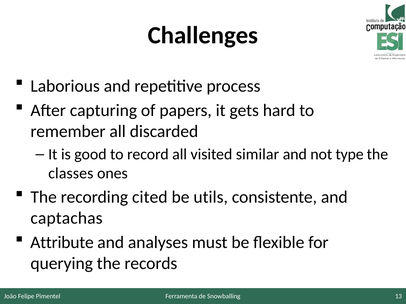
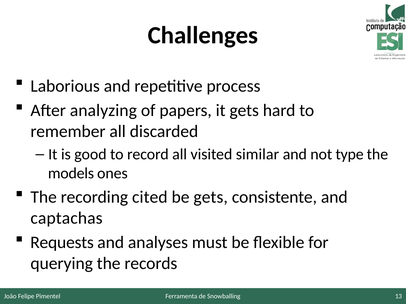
capturing: capturing -> analyzing (103, 111)
classes: classes -> models (71, 174)
be utils: utils -> gets (211, 197)
Attribute: Attribute -> Requests (62, 243)
